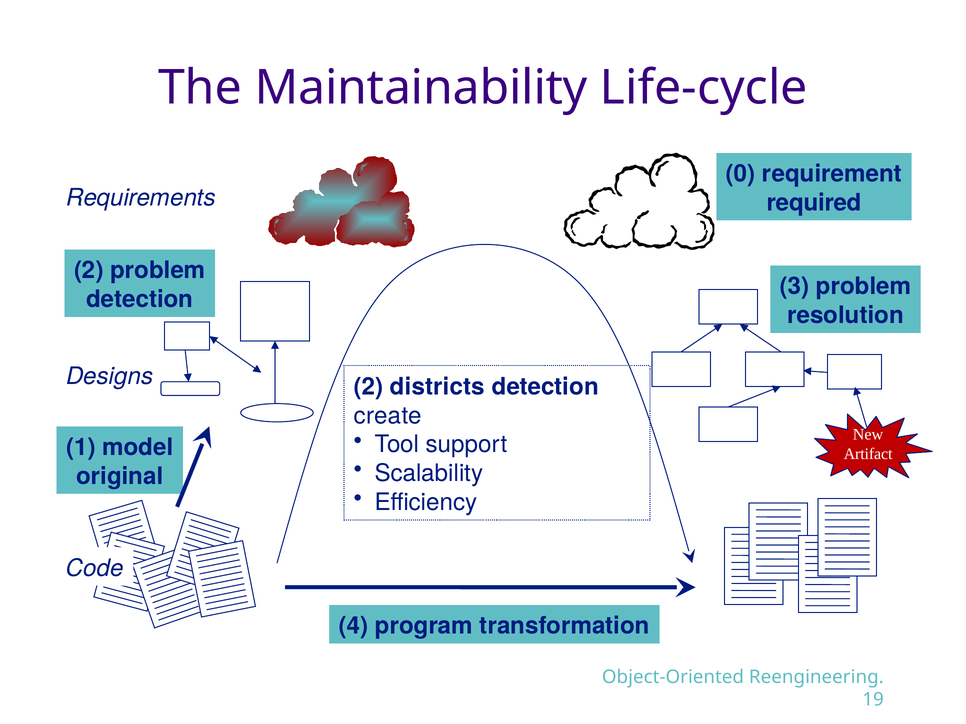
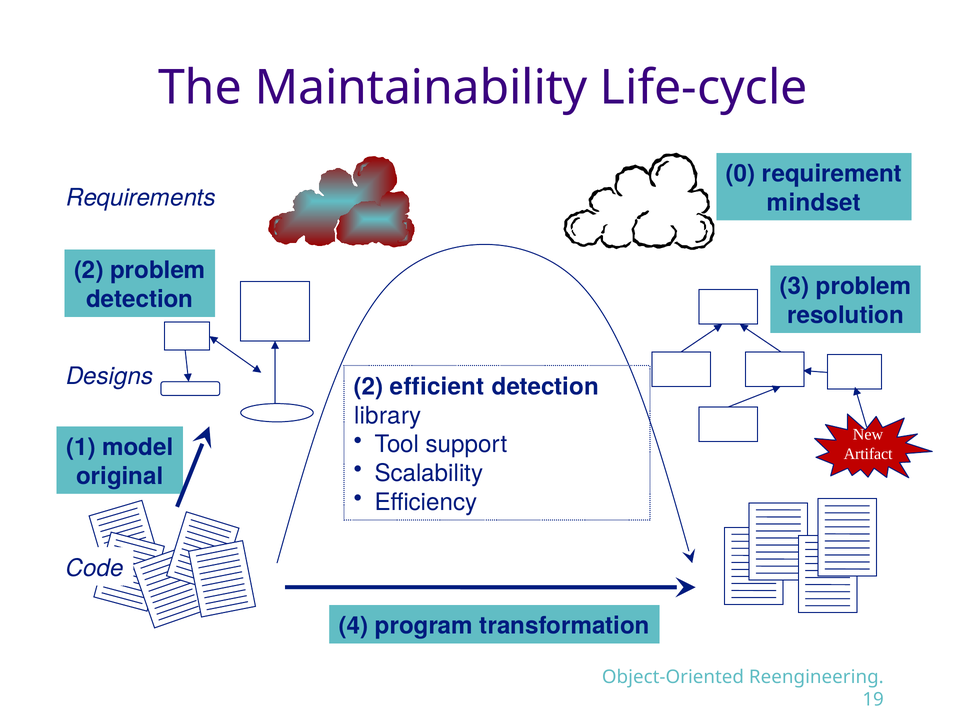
required: required -> mindset (814, 203)
districts: districts -> efficient (437, 387)
create: create -> library (388, 416)
